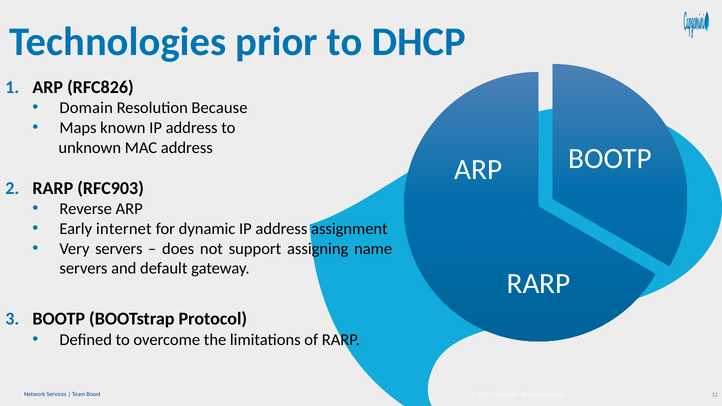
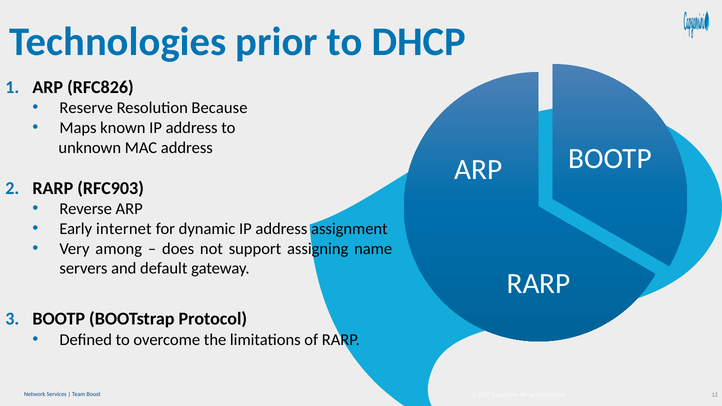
Domain: Domain -> Reserve (86, 108)
Very servers: servers -> among (119, 249)
